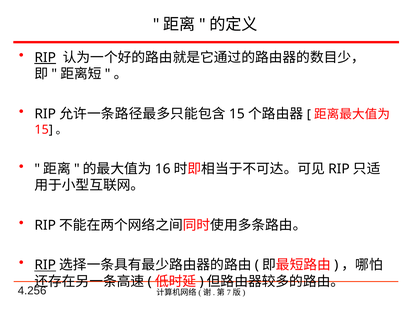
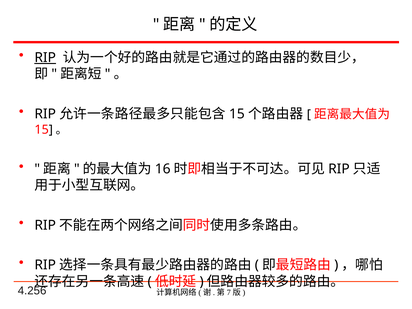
RIP underline: present -> none (45, 265)
